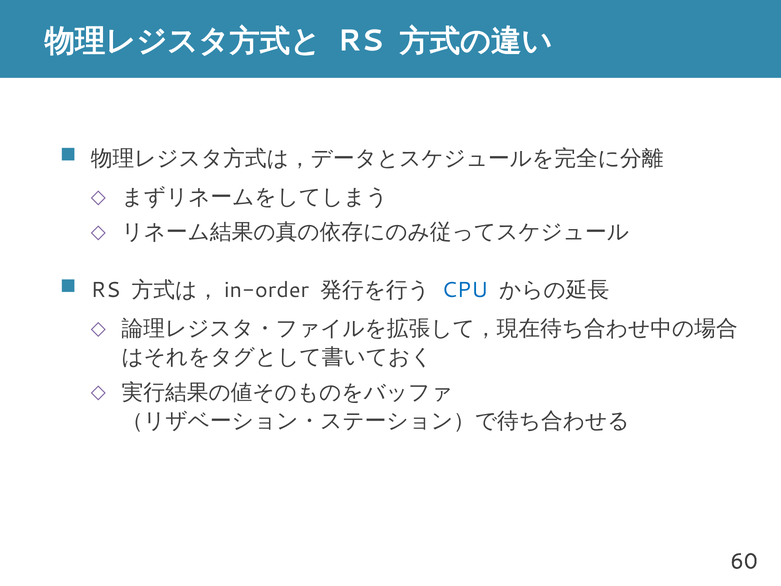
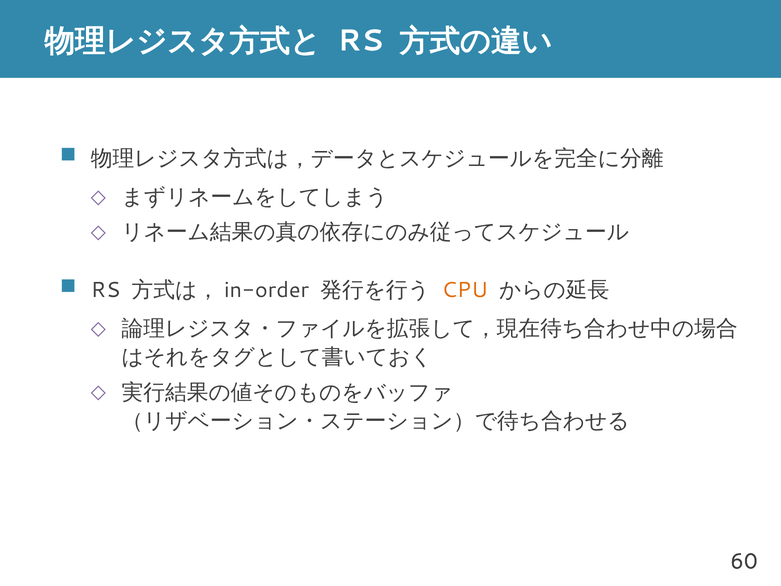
CPU colour: blue -> orange (465, 290)
